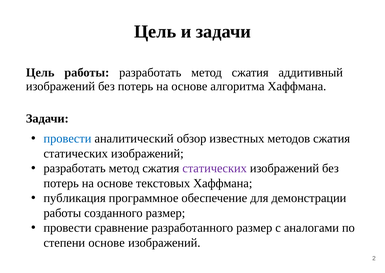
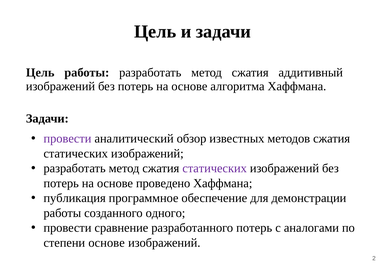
провести colour: blue -> purple (67, 138)
текстовых: текстовых -> проведено (163, 183)
созданного размер: размер -> одного (165, 212)
разработанного размер: размер -> потерь (254, 227)
